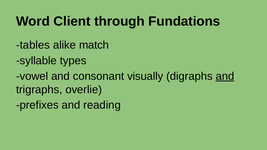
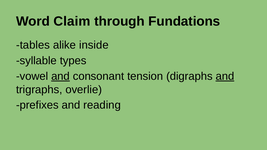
Client: Client -> Claim (72, 21)
match: match -> inside (94, 45)
and underline: none -> present (60, 76)
visually: visually -> tension (145, 76)
